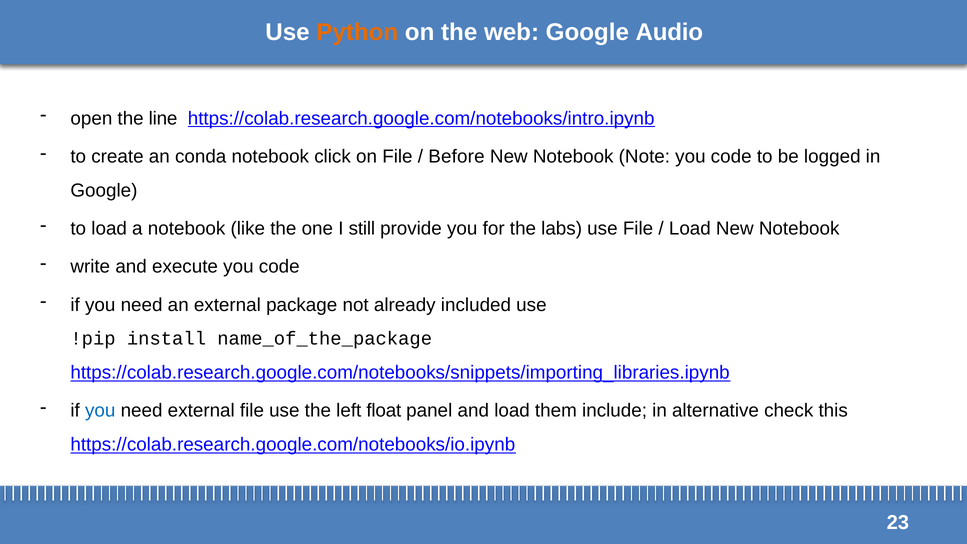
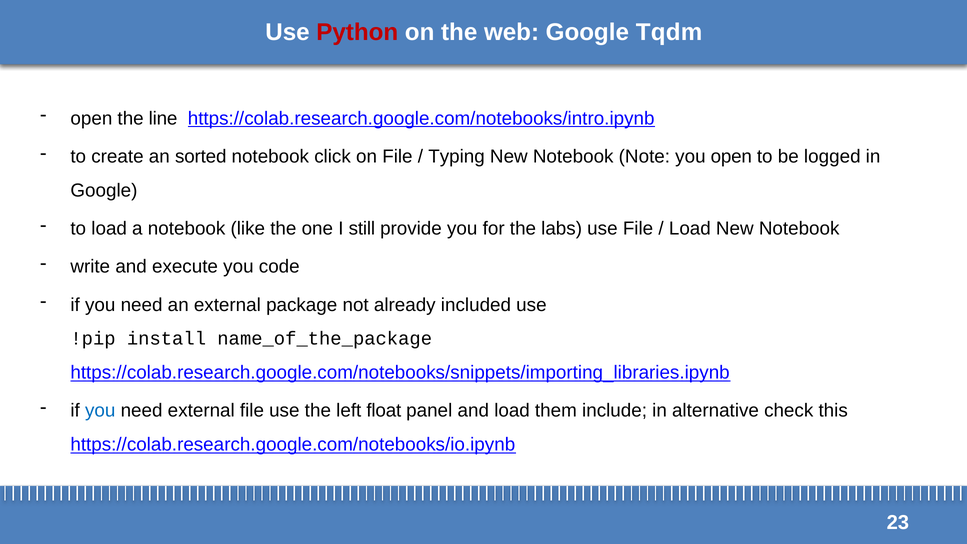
Python colour: orange -> red (357, 32)
Audio: Audio -> Tqdm (669, 32)
conda: conda -> sorted (201, 157)
Before: Before -> Typing (457, 157)
Note you code: code -> open (731, 157)
